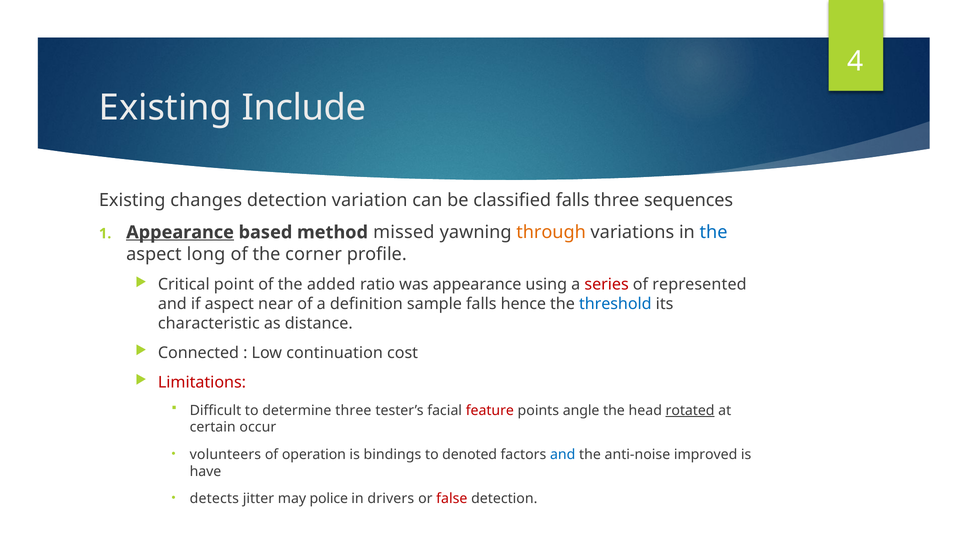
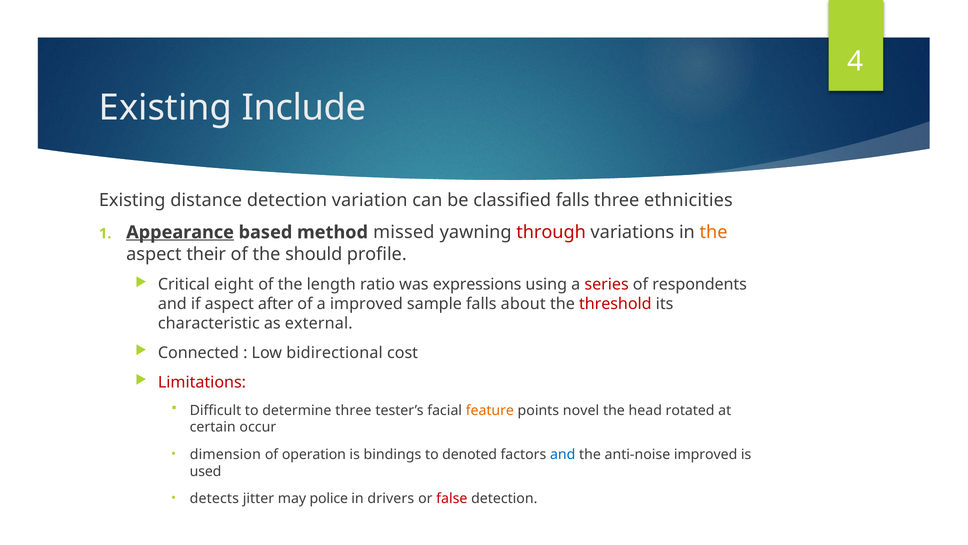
changes: changes -> distance (206, 200)
sequences: sequences -> ethnicities (688, 200)
through colour: orange -> red (551, 232)
the colour: blue -> orange (714, 232)
long: long -> their (206, 254)
corner: corner -> should (314, 254)
point: point -> eight (234, 284)
added: added -> length (331, 284)
was appearance: appearance -> expressions (477, 284)
represented: represented -> respondents (700, 284)
near: near -> after (276, 304)
a definition: definition -> improved (366, 304)
hence: hence -> about (523, 304)
threshold colour: blue -> red (615, 304)
distance: distance -> external (319, 323)
continuation: continuation -> bidirectional (335, 352)
feature colour: red -> orange (490, 410)
angle: angle -> novel (581, 410)
rotated underline: present -> none (690, 410)
volunteers: volunteers -> dimension (225, 454)
have: have -> used (206, 471)
